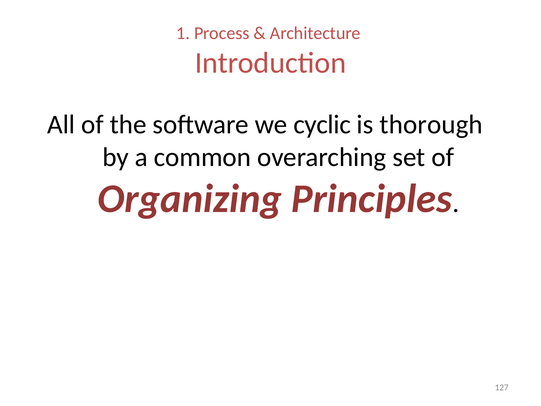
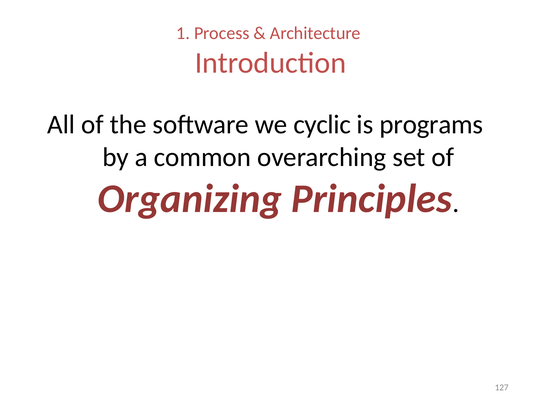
thorough: thorough -> programs (431, 125)
